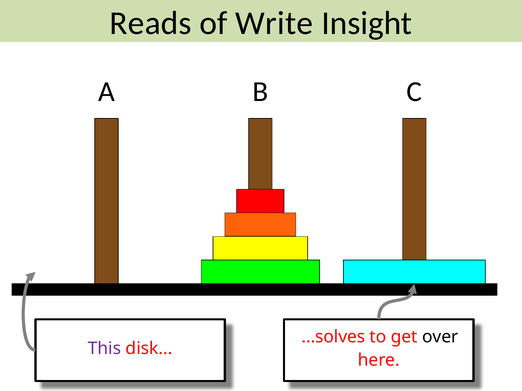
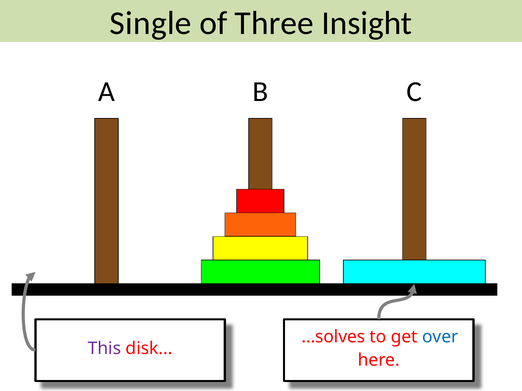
Reads: Reads -> Single (151, 23)
Write: Write -> Three (274, 23)
over colour: black -> blue (440, 337)
